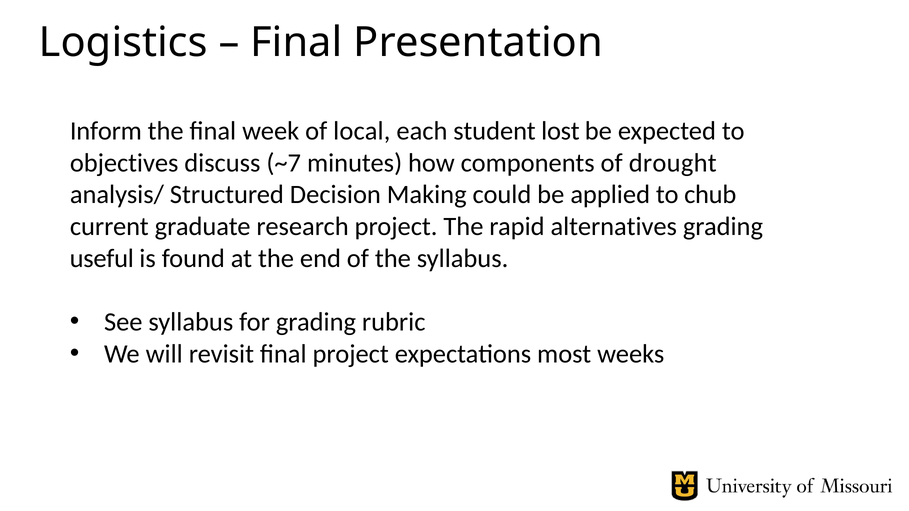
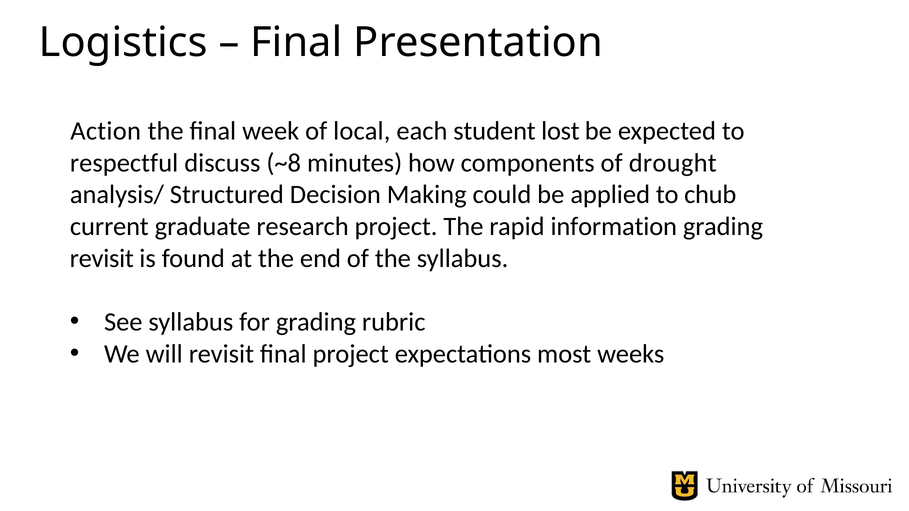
Inform: Inform -> Action (106, 131)
objectives: objectives -> respectful (124, 163)
~7: ~7 -> ~8 (284, 163)
alternatives: alternatives -> information (614, 227)
useful: useful -> revisit (102, 258)
